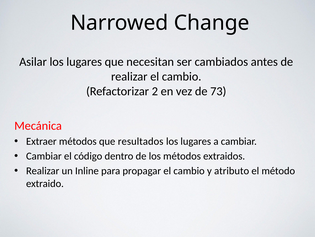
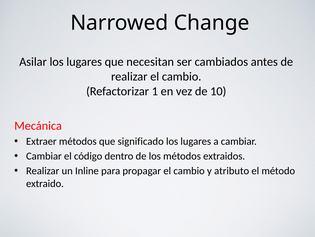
2: 2 -> 1 (155, 91)
73: 73 -> 10 (218, 91)
resultados: resultados -> significado (141, 141)
